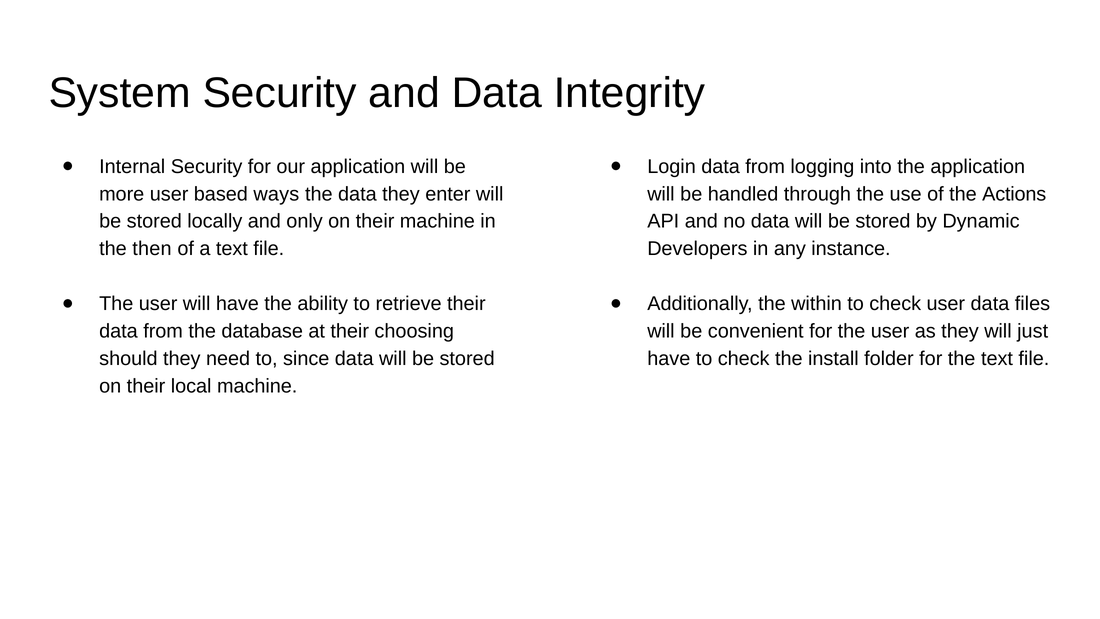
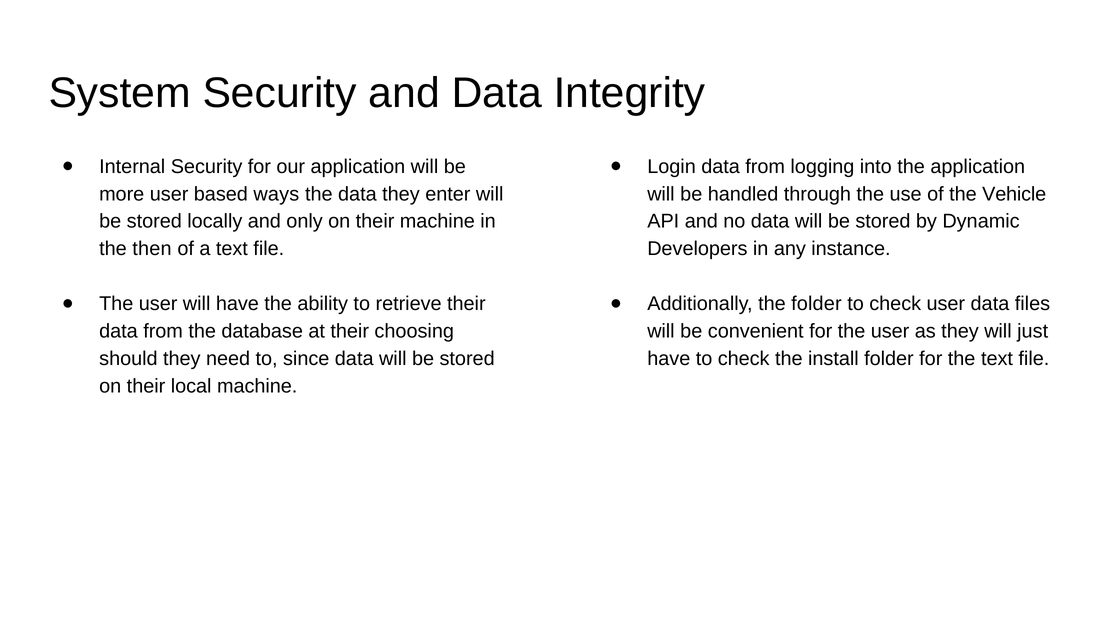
Actions: Actions -> Vehicle (1014, 194)
the within: within -> folder (816, 304)
